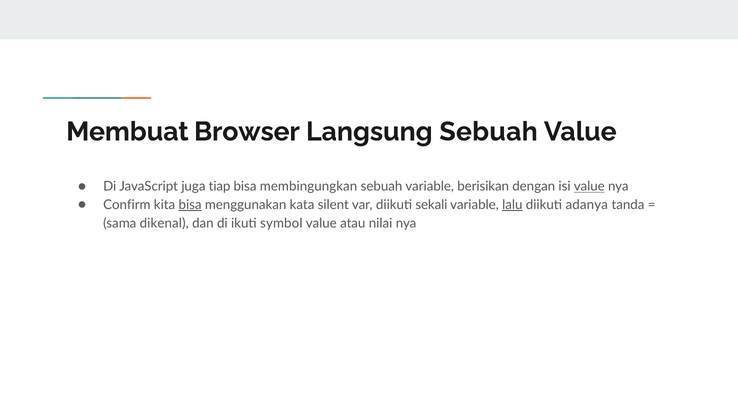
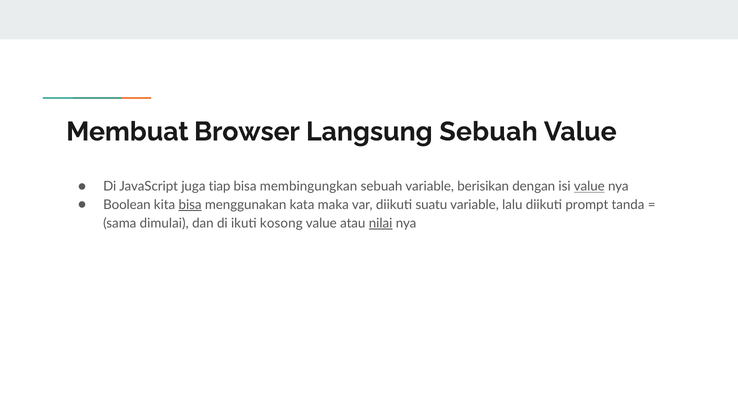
Confirm: Confirm -> Boolean (127, 205)
silent: silent -> maka (333, 205)
sekali: sekali -> suatu (431, 205)
lalu underline: present -> none (512, 205)
adanya: adanya -> prompt (587, 205)
dikenal: dikenal -> dimulai (164, 223)
symbol: symbol -> kosong (281, 223)
nilai underline: none -> present (381, 223)
